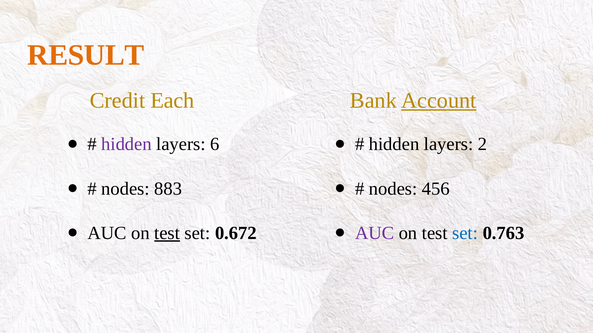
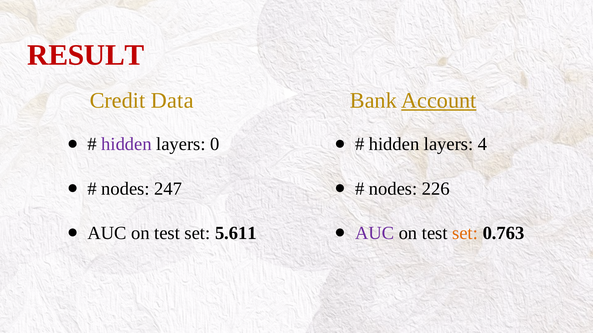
RESULT colour: orange -> red (86, 55)
Each: Each -> Data (172, 101)
6: 6 -> 0 (215, 144)
2: 2 -> 4 (482, 144)
883: 883 -> 247 (168, 189)
456: 456 -> 226 (436, 189)
test underline: present -> none (167, 233)
0.672: 0.672 -> 5.611 (236, 233)
set colour: blue -> orange (465, 233)
